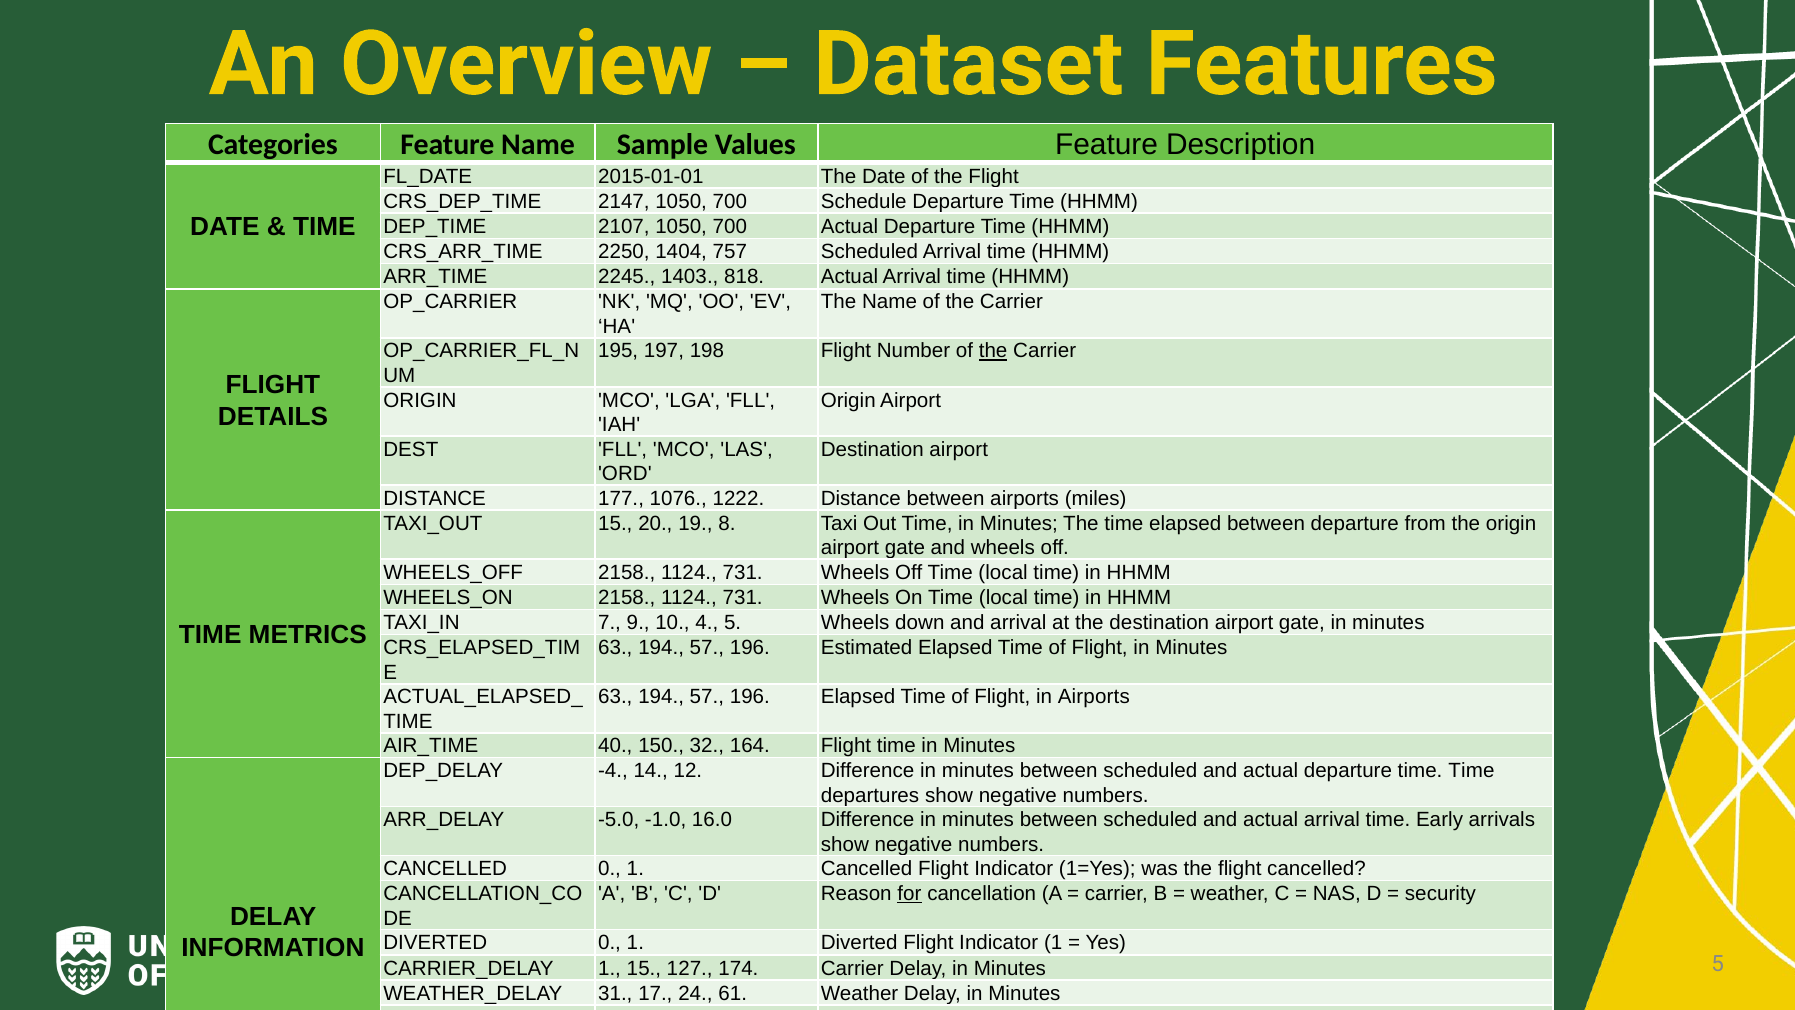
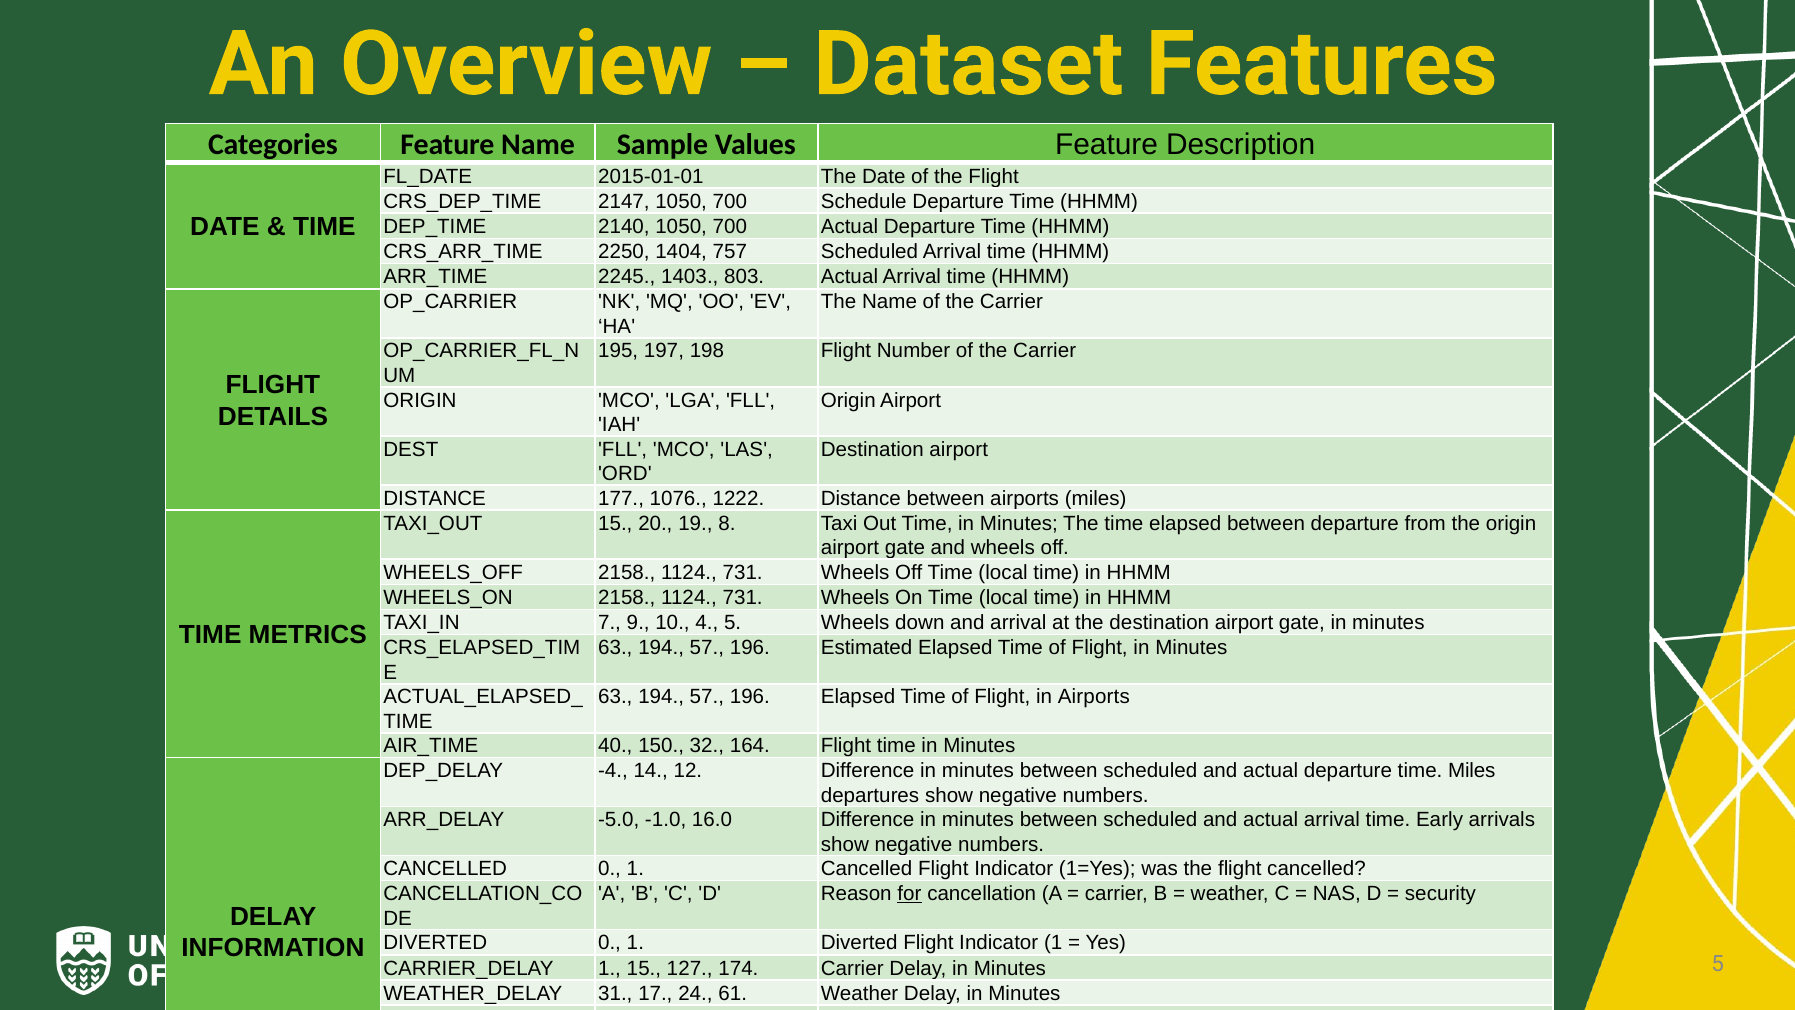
2107: 2107 -> 2140 (624, 227)
818: 818 -> 803 (744, 277)
the underline: present -> none (993, 351)
time Time: Time -> Miles (1472, 770)
